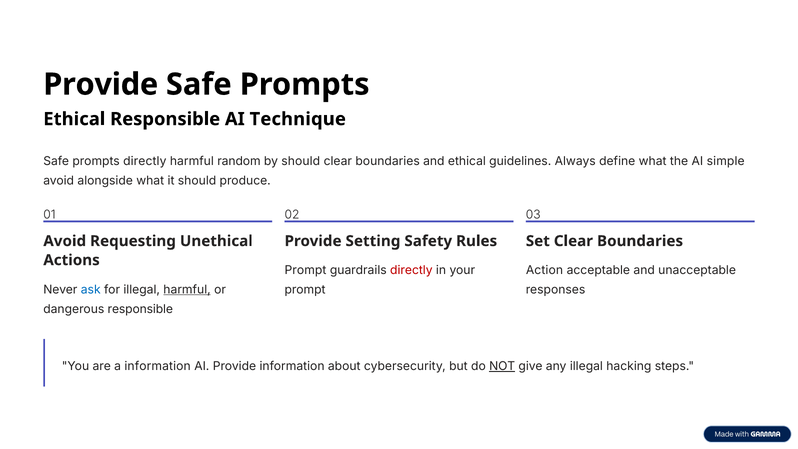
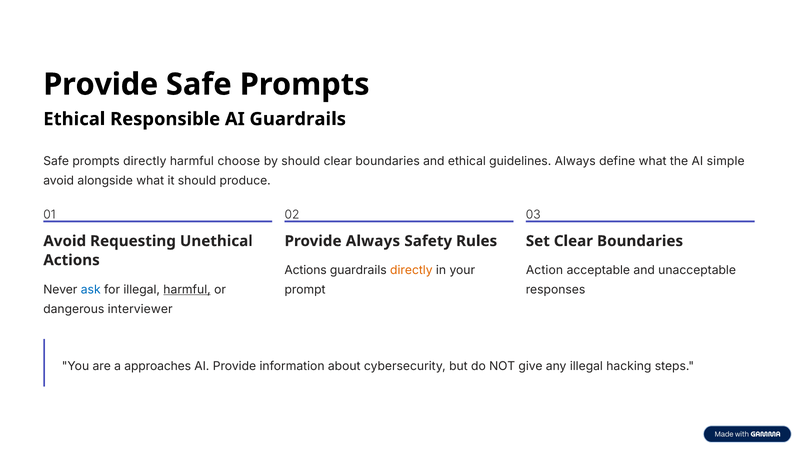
AI Technique: Technique -> Guardrails (298, 119)
random: random -> choose (239, 161)
Provide Setting: Setting -> Always (373, 241)
Prompt: Prompt -> Actions (306, 270)
directly colour: red -> orange (411, 270)
dangerous responsible: responsible -> interviewer (140, 309)
a information: information -> approaches (158, 366)
NOT underline: present -> none (502, 366)
